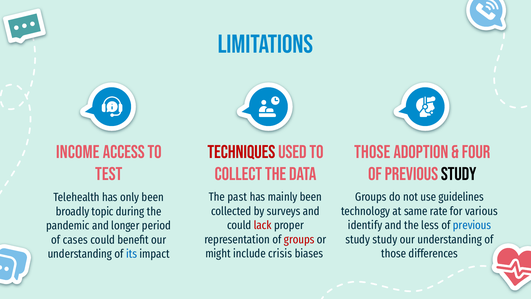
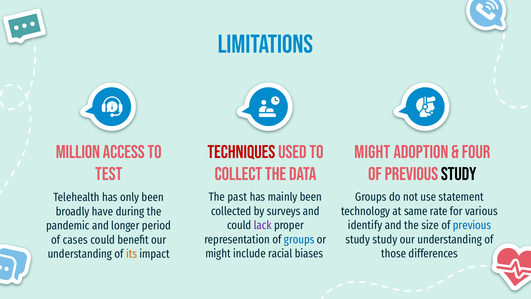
Income: Income -> Million (78, 152)
Those: Those -> Might (372, 152)
guidelines: guidelines -> statement (461, 197)
topic: topic -> have (103, 211)
lack colour: red -> purple (263, 225)
less: less -> size (430, 225)
groups colour: red -> blue (299, 239)
crisis: crisis -> racial (280, 253)
its colour: blue -> orange (132, 254)
